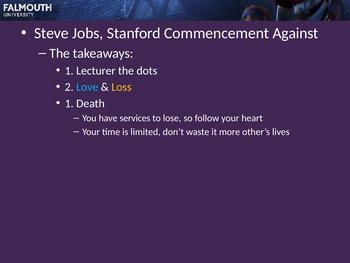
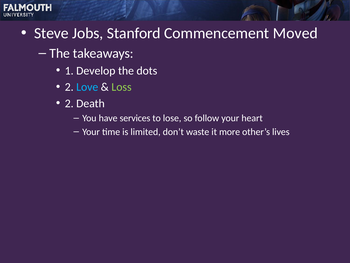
Against: Against -> Moved (295, 33)
Lecturer: Lecturer -> Develop (96, 71)
Loss colour: yellow -> light green (122, 87)
1: 1 -> 2 (69, 103)
